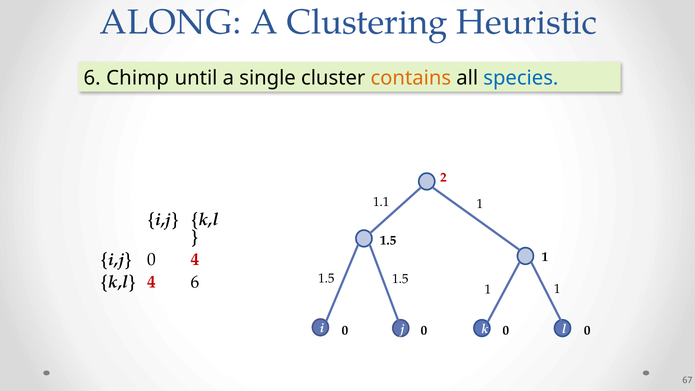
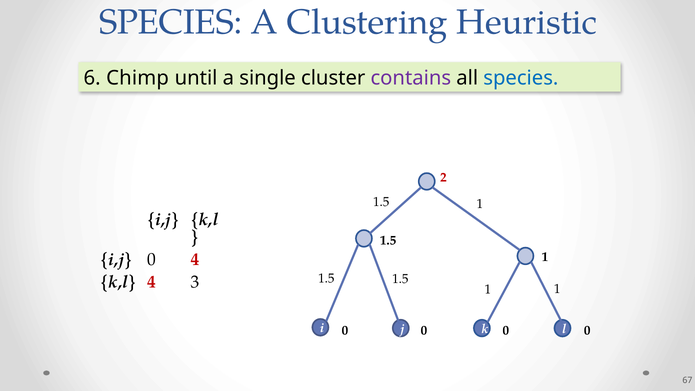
ALONG: ALONG -> SPECIES (171, 22)
contains colour: orange -> purple (411, 78)
1.1: 1.1 -> 1.5 (381, 202)
4 6: 6 -> 3 (195, 282)
